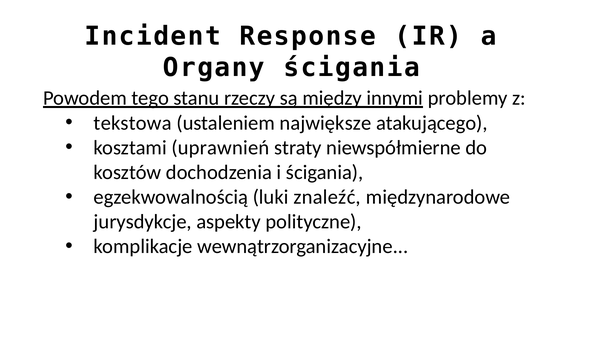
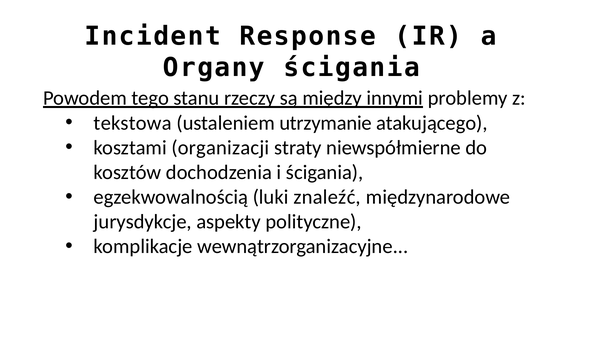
największe: największe -> utrzymanie (326, 123)
uprawnień: uprawnień -> organizacji (220, 148)
